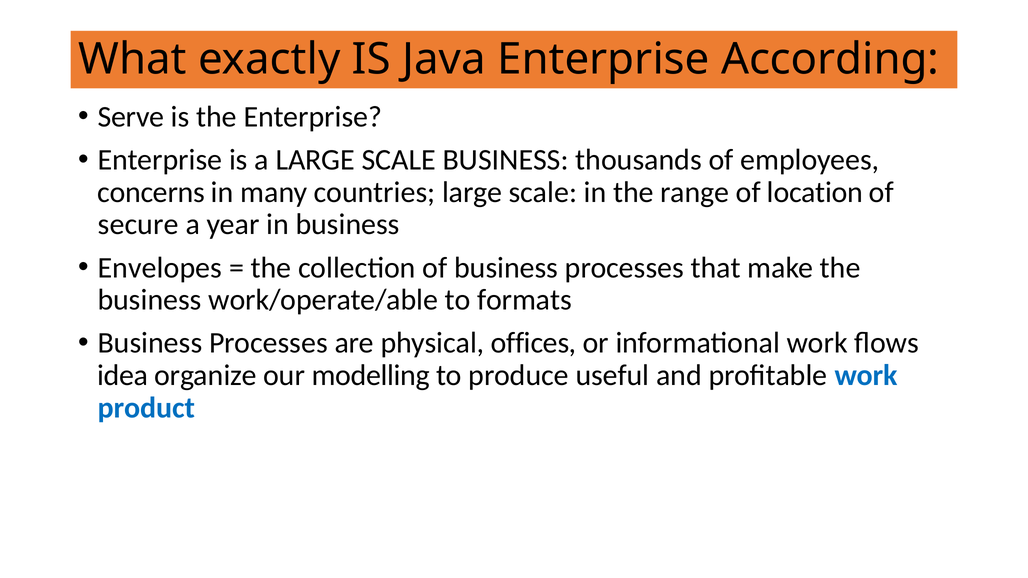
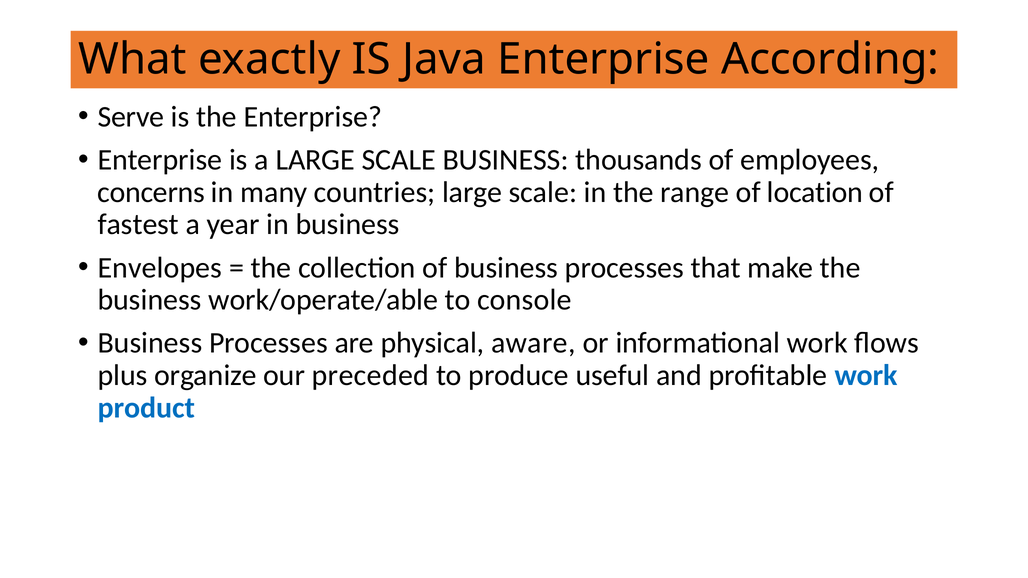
secure: secure -> fastest (138, 225)
formats: formats -> console (524, 300)
offices: offices -> aware (533, 343)
idea: idea -> plus (123, 376)
modelling: modelling -> preceded (370, 376)
